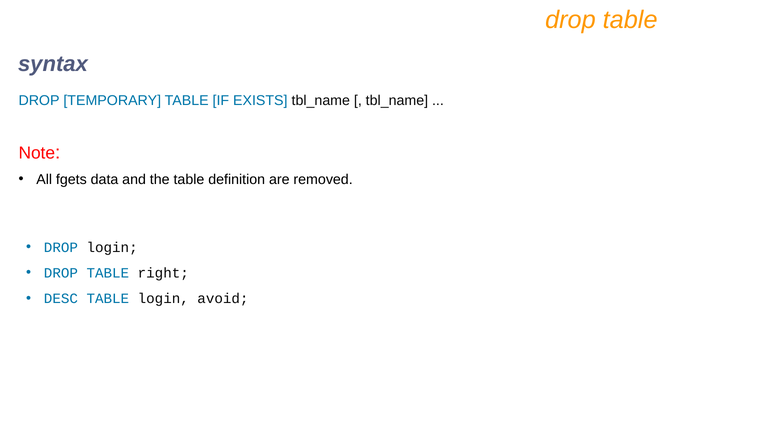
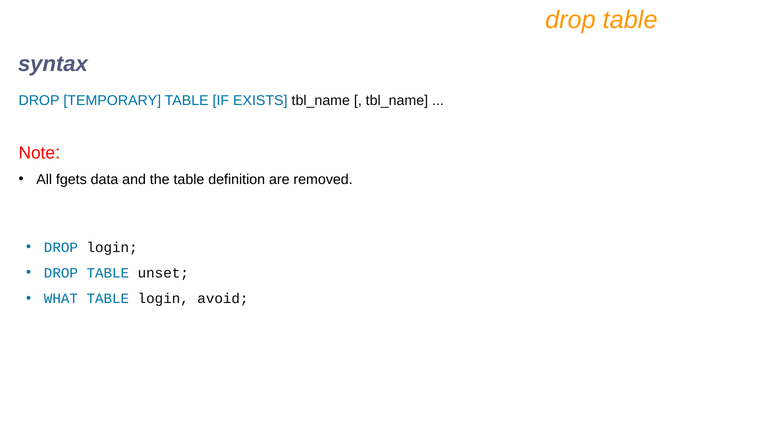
right: right -> unset (163, 273)
DESC: DESC -> WHAT (61, 299)
